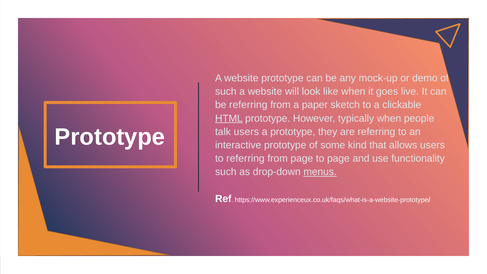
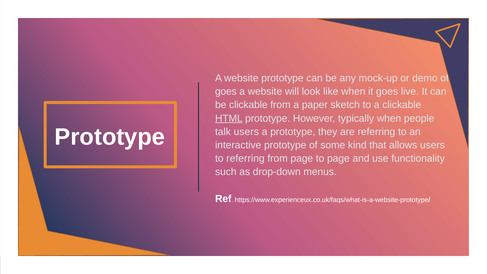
such: such -> goes (226, 92)
be referring: referring -> clickable (248, 105)
menus underline: present -> none (320, 172)
